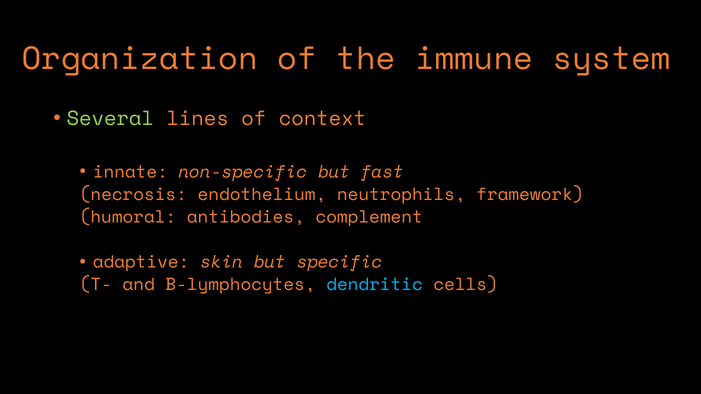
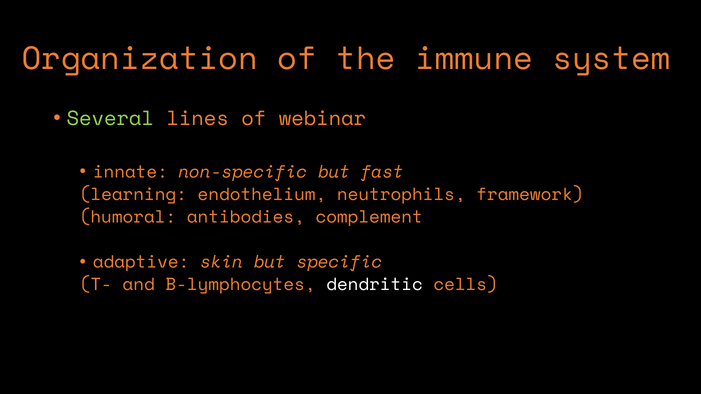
context: context -> webinar (322, 118)
necrosis: necrosis -> learning (133, 195)
dendritic colour: light blue -> white (375, 285)
